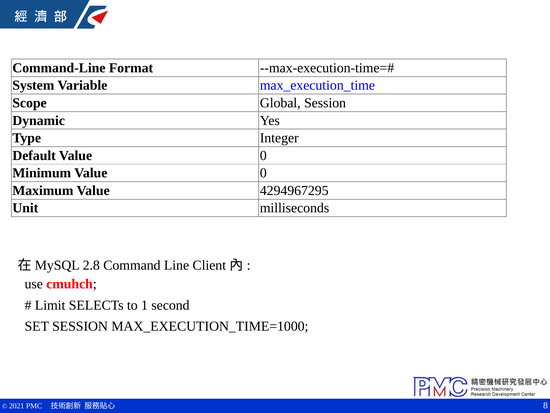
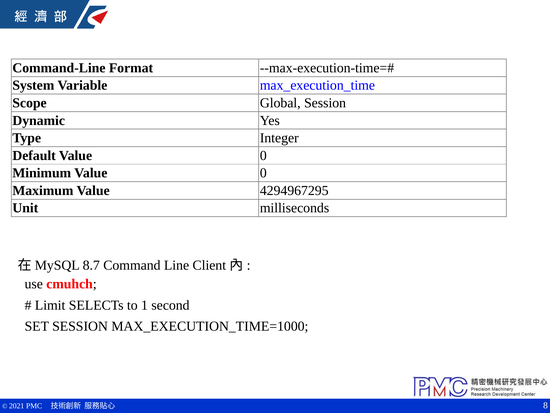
2.8: 2.8 -> 8.7 (91, 265)
